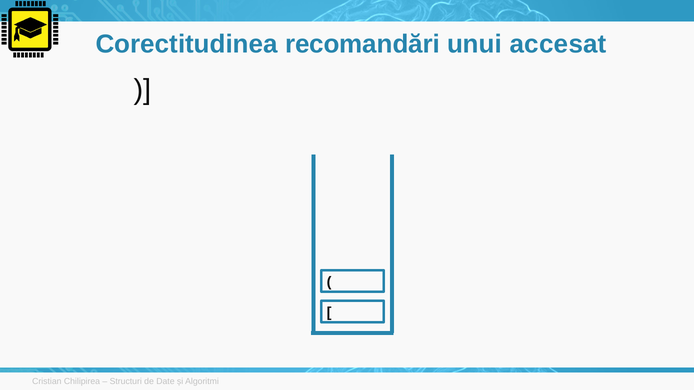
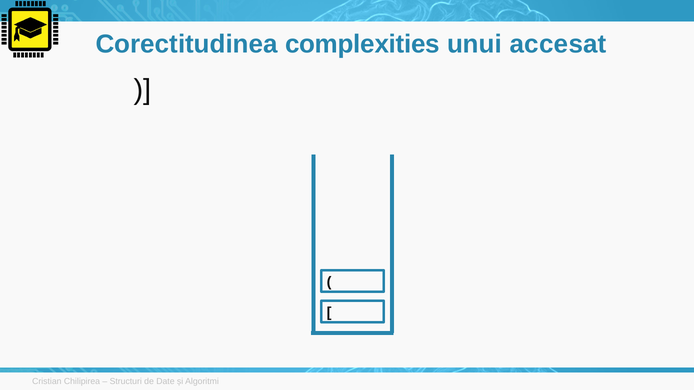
recomandări: recomandări -> complexities (363, 44)
